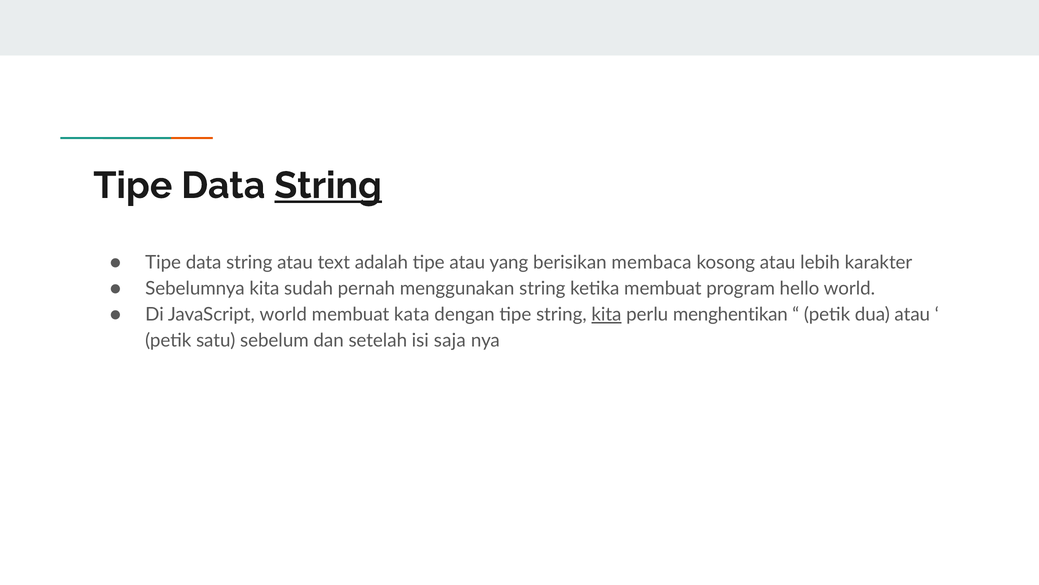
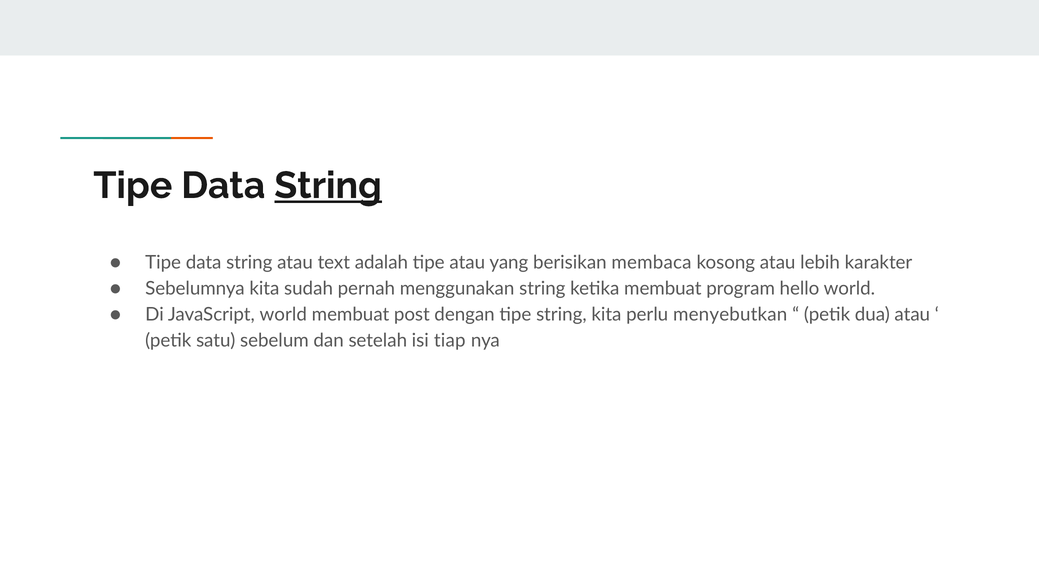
kata: kata -> post (412, 314)
kita underline: present -> none (606, 314)
menghentikan: menghentikan -> menyebutkan (730, 314)
saja: saja -> tiap (450, 340)
